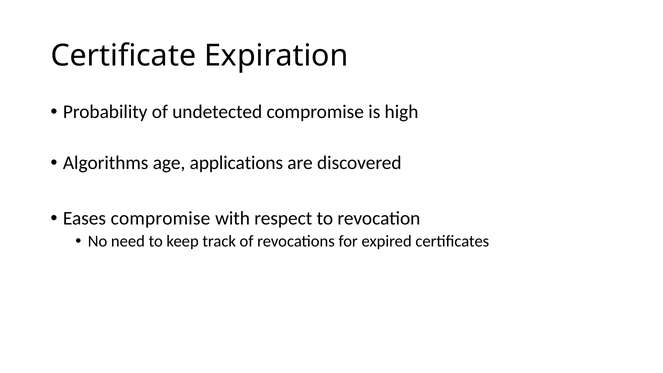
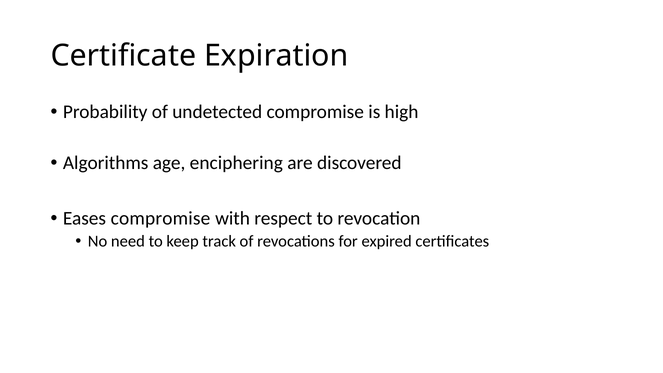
applications: applications -> enciphering (236, 163)
